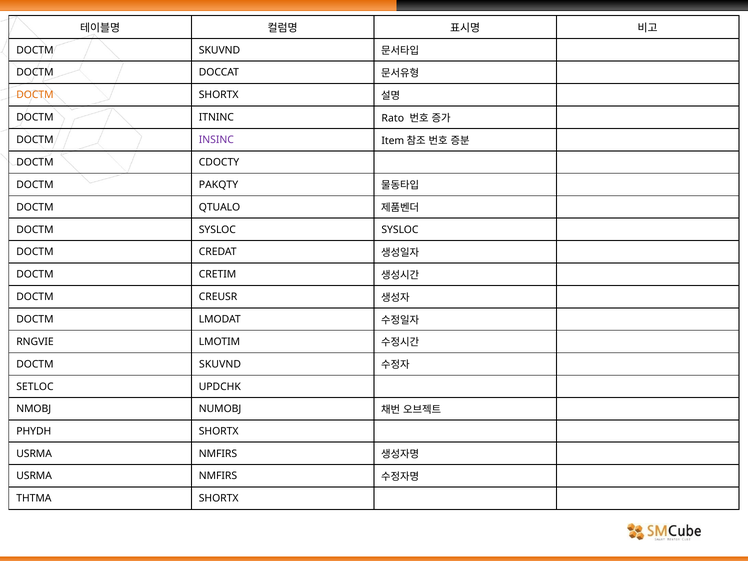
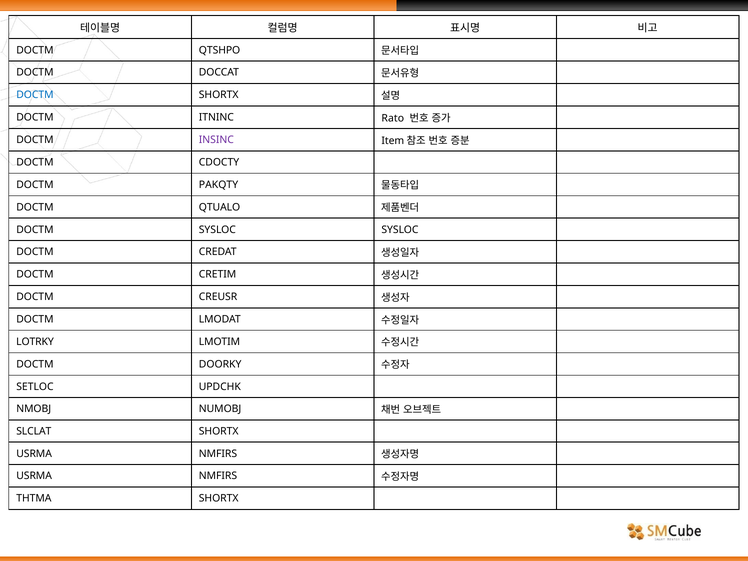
SKUVND: SKUVND -> QTSHPO (220, 50)
DOCTM colour: orange -> blue (35, 95)
RNGVIE: RNGVIE -> LOTRKY (35, 342)
SKUVND: SKUVND -> DOORKY (220, 364)
PHYDH: PHYDH -> SLCLAT (34, 431)
